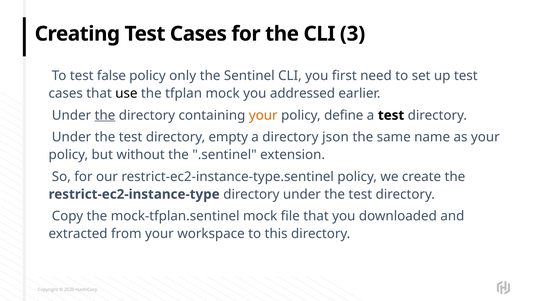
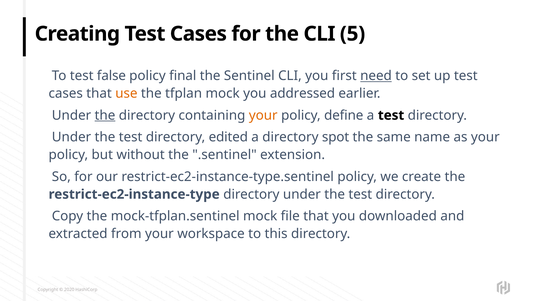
3: 3 -> 5 (353, 34)
only: only -> final (183, 76)
need underline: none -> present (376, 76)
use colour: black -> orange (126, 94)
empty: empty -> edited (228, 137)
json: json -> spot (336, 137)
